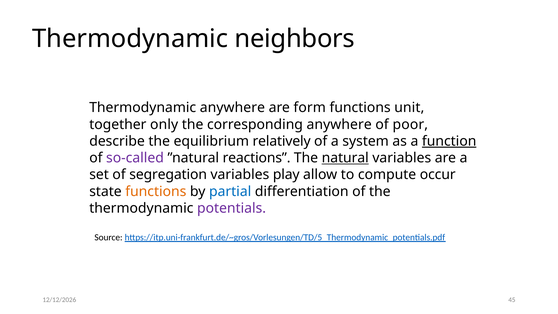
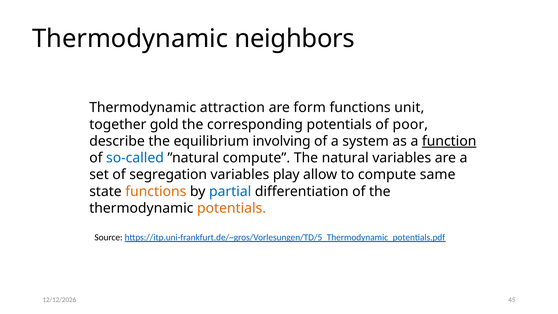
Thermodynamic anywhere: anywhere -> attraction (232, 108)
only: only -> gold (164, 124)
corresponding anywhere: anywhere -> potentials (339, 124)
relatively: relatively -> involving (282, 141)
so-called colour: purple -> blue (135, 158)
”natural reactions: reactions -> compute (256, 158)
natural underline: present -> none (345, 158)
occur: occur -> same (438, 175)
potentials colour: purple -> orange (232, 208)
